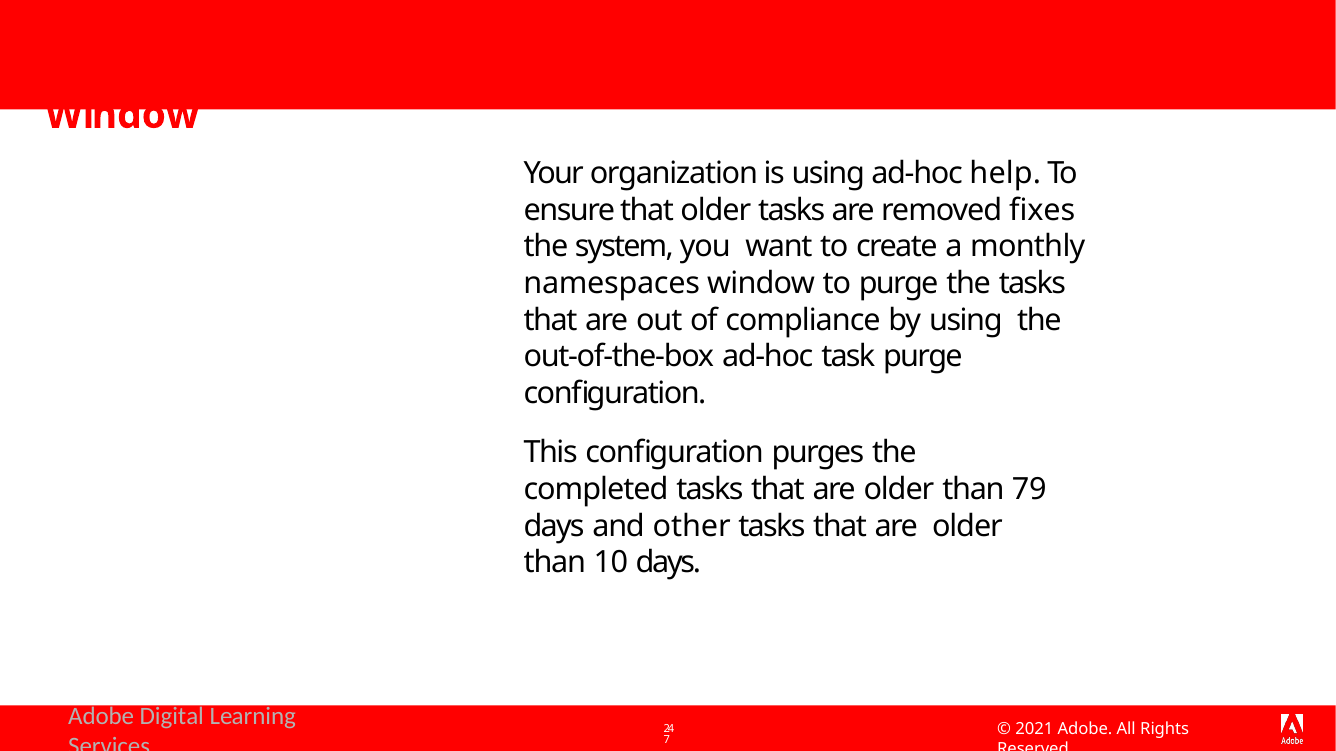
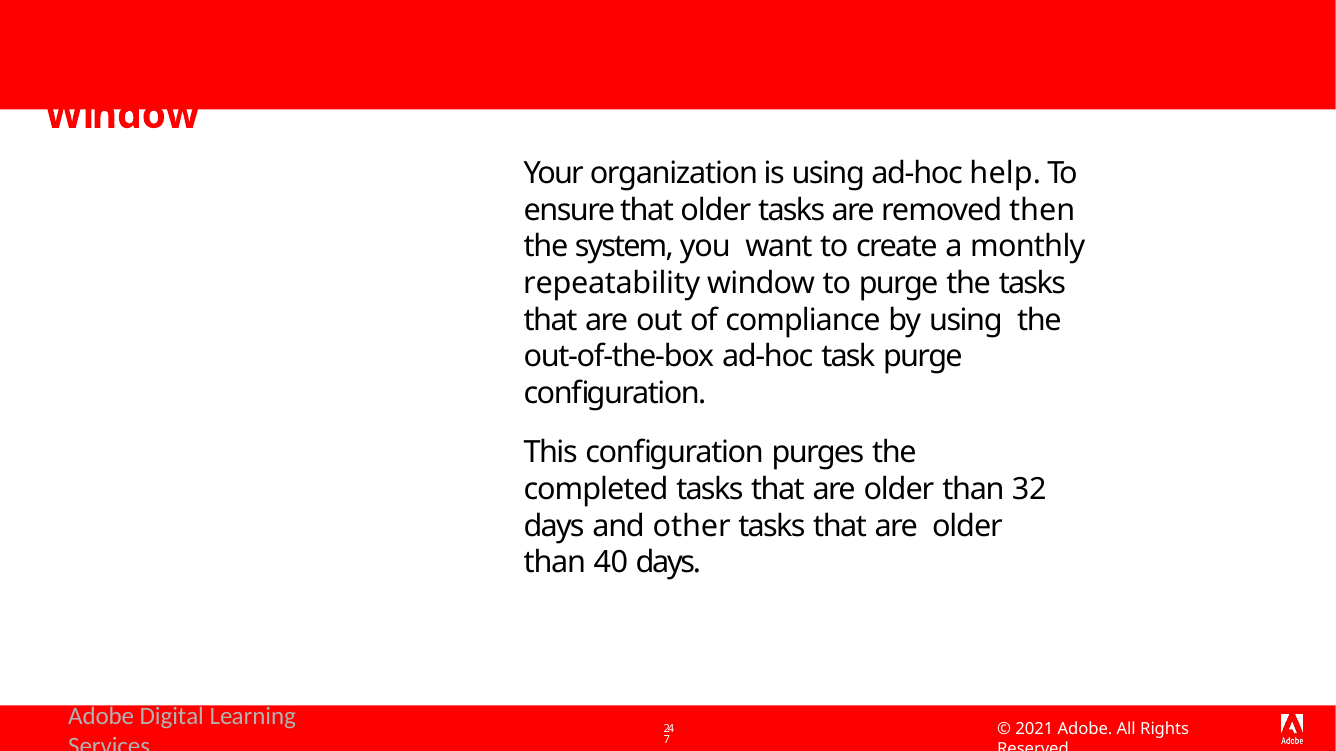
fixes: fixes -> then (1042, 210)
namespaces: namespaces -> repeatability (612, 284)
79: 79 -> 32 (1029, 490)
10: 10 -> 40 (611, 563)
